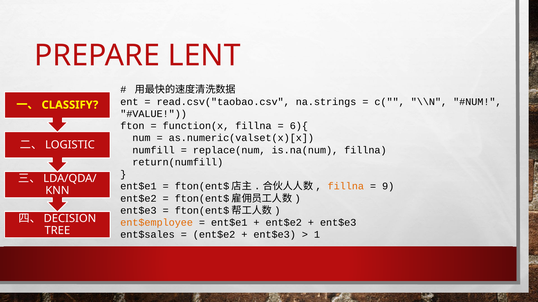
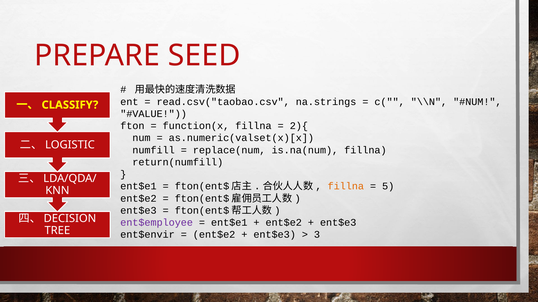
LENT: LENT -> SEED (204, 55)
6){: 6){ -> 2){ (299, 126)
9: 9 -> 5 (388, 187)
ent$employee colour: orange -> purple (157, 223)
ent$sales: ent$sales -> ent$envir (148, 235)
1: 1 -> 3 (317, 235)
